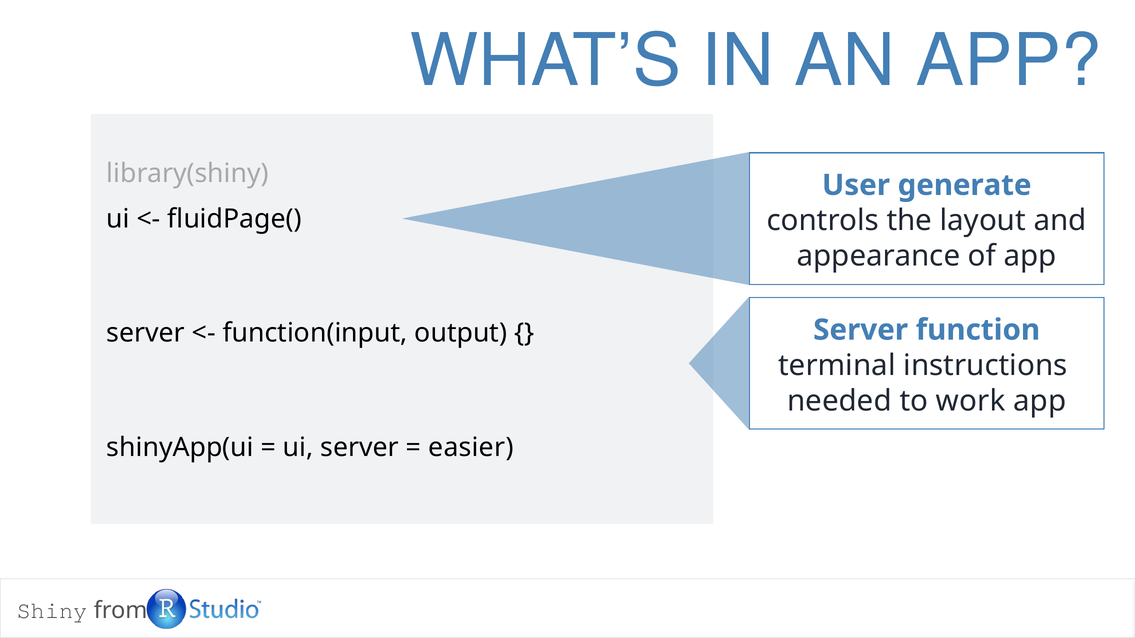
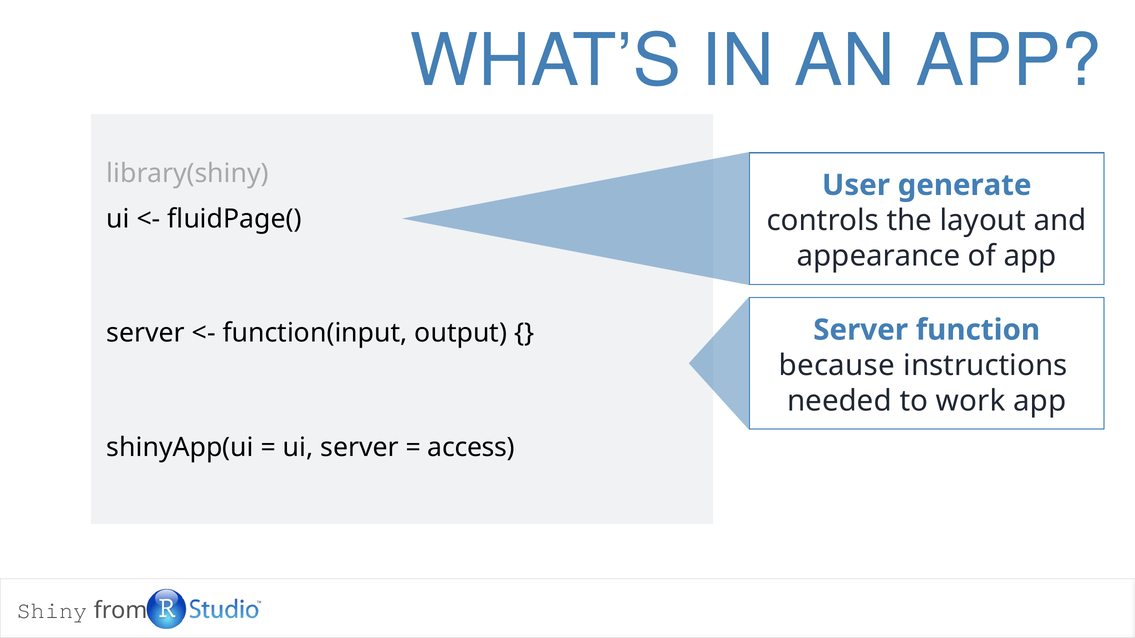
terminal: terminal -> because (837, 366)
easier: easier -> access (471, 448)
